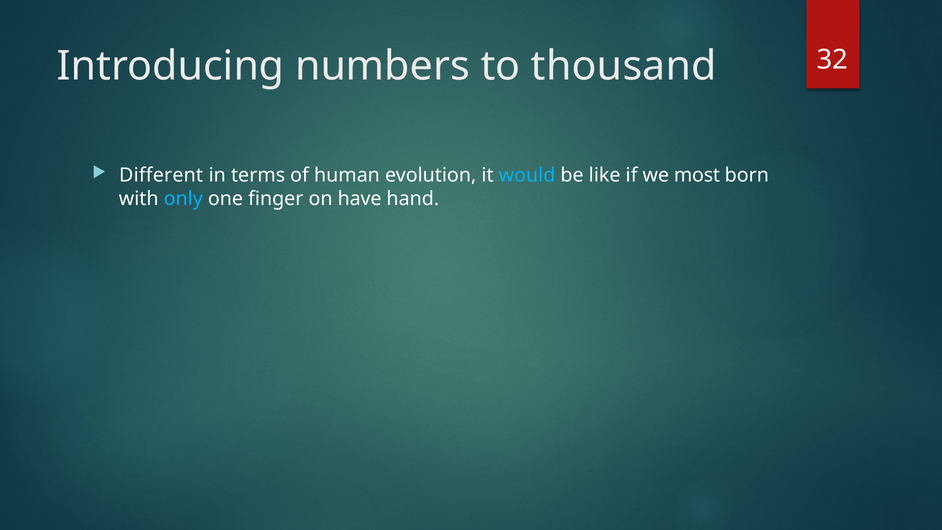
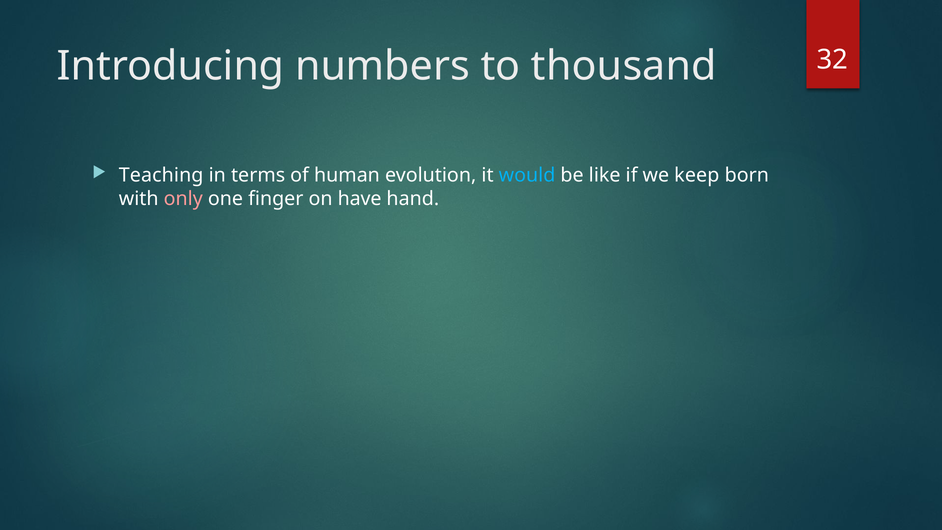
Different: Different -> Teaching (161, 175)
most: most -> keep (697, 175)
only colour: light blue -> pink (183, 199)
